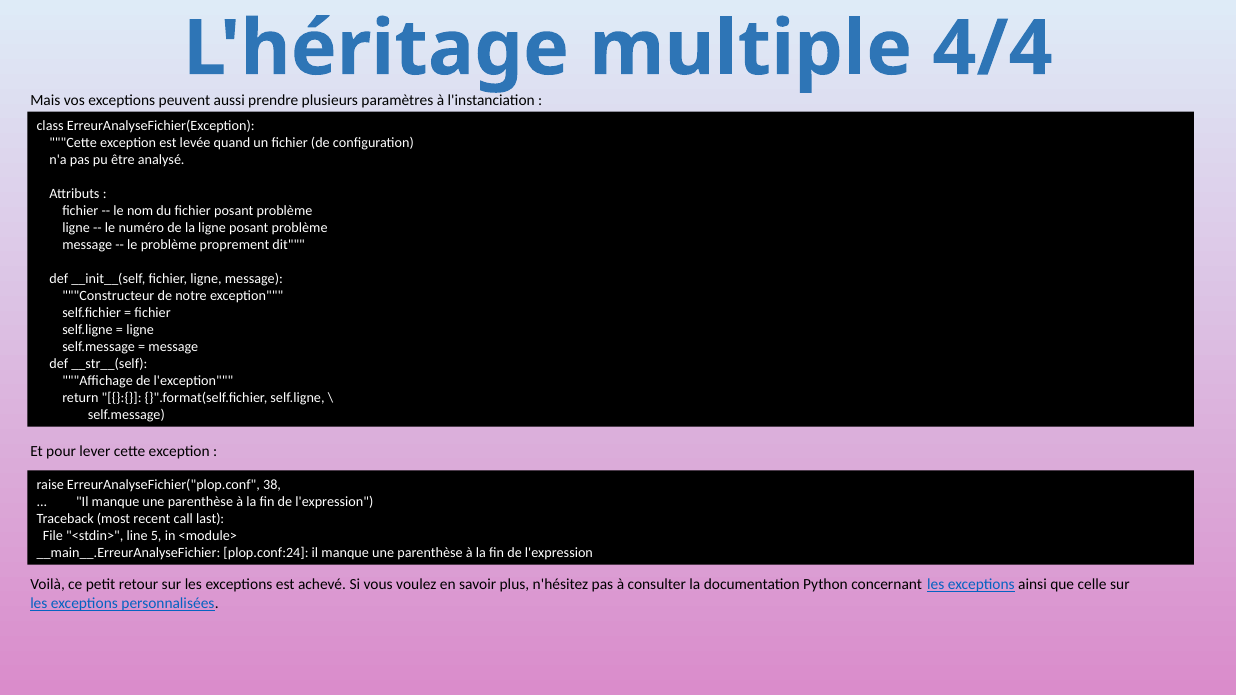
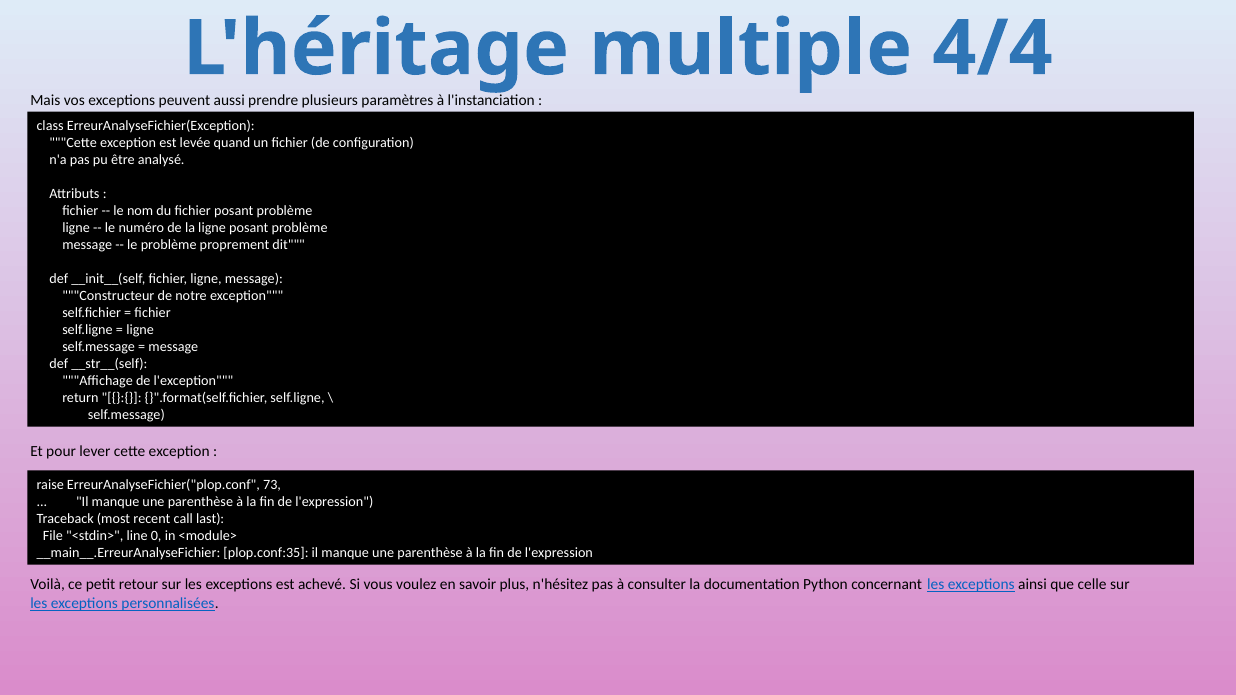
38: 38 -> 73 (272, 485)
5: 5 -> 0 (156, 536)
plop.conf:24: plop.conf:24 -> plop.conf:35 (266, 553)
